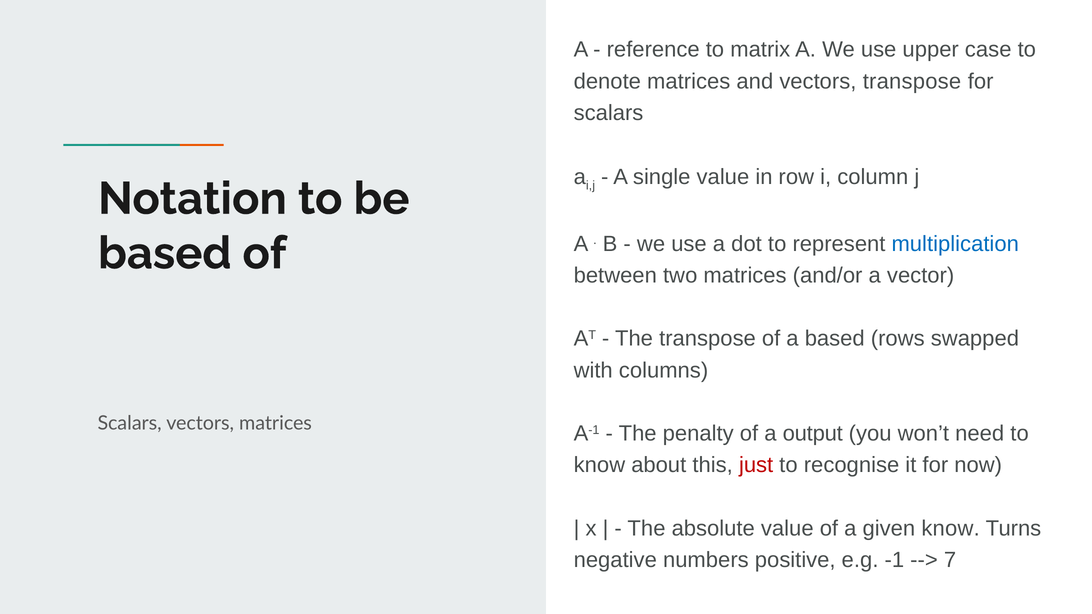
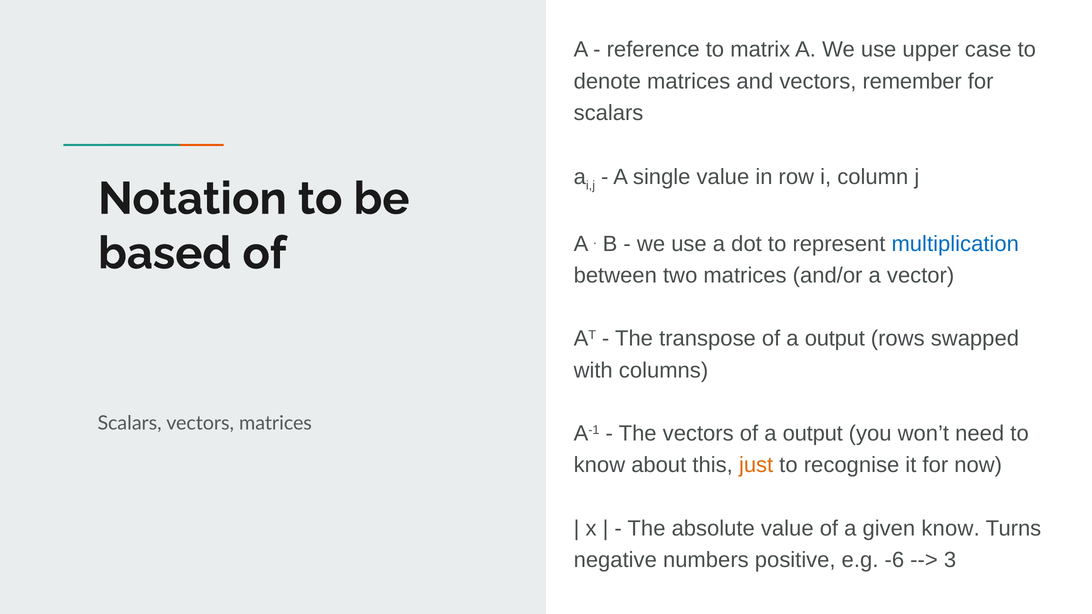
vectors transpose: transpose -> remember (912, 81)
transpose of a based: based -> output (835, 339)
The penalty: penalty -> vectors (698, 434)
just colour: red -> orange (756, 465)
-1: -1 -> -6 (894, 560)
7: 7 -> 3 (950, 560)
